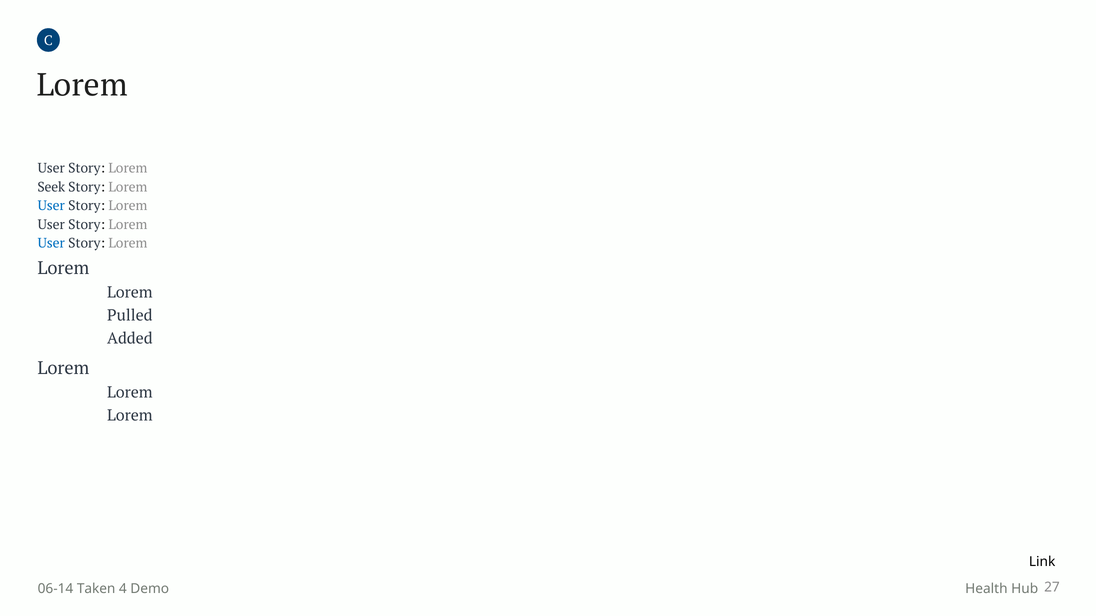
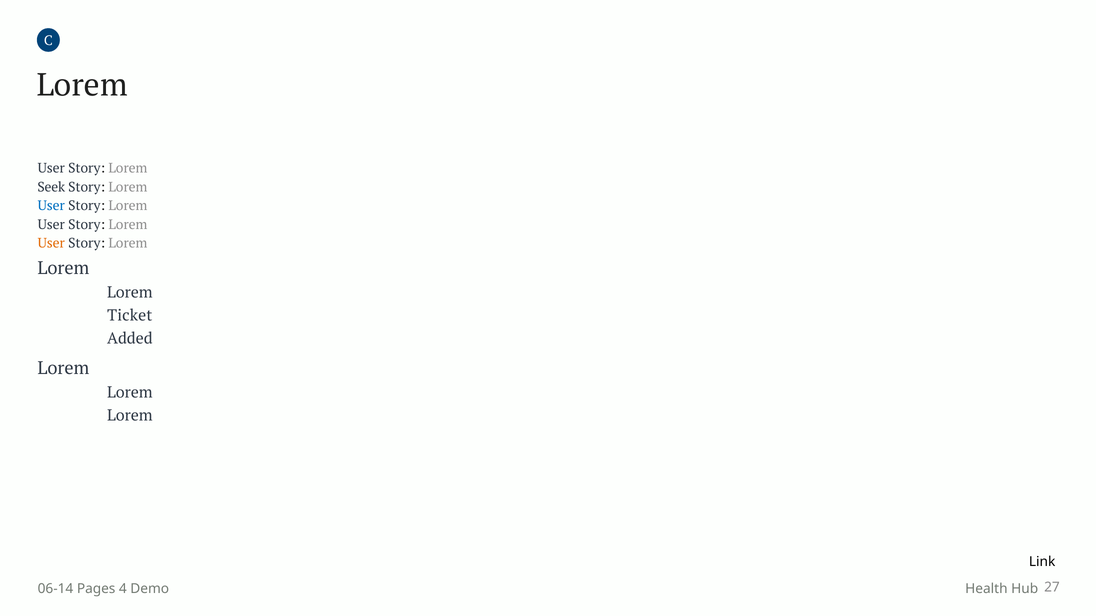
User colour: blue -> orange (51, 244)
Pulled: Pulled -> Ticket (130, 316)
Taken: Taken -> Pages (96, 589)
